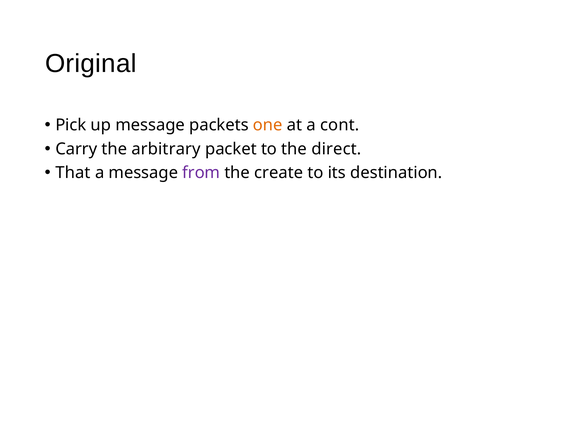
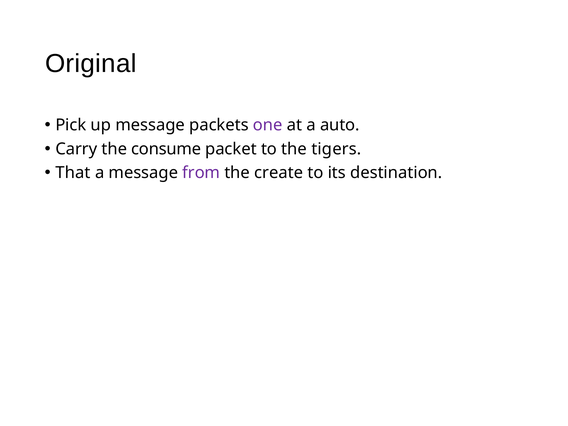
one colour: orange -> purple (268, 125)
cont: cont -> auto (340, 125)
arbitrary: arbitrary -> consume (166, 149)
direct: direct -> tigers (336, 149)
